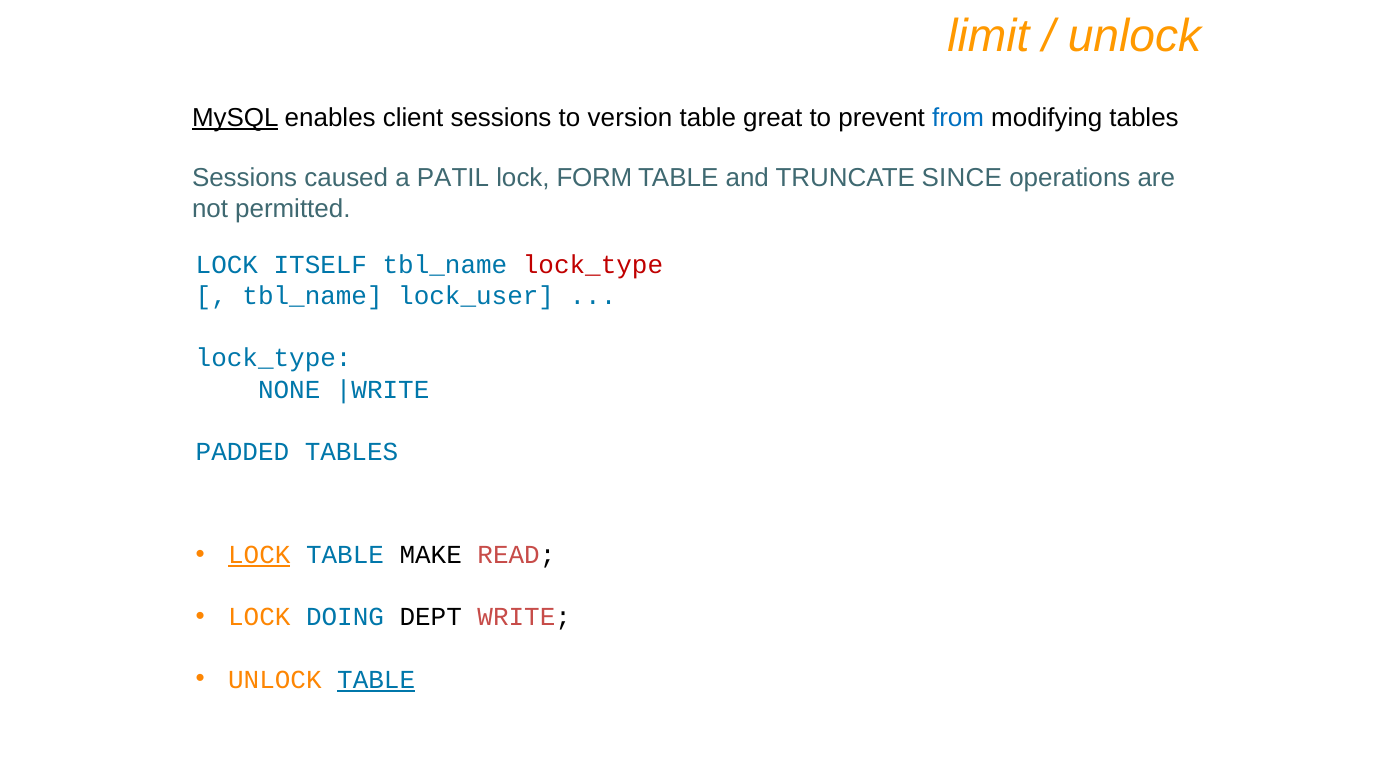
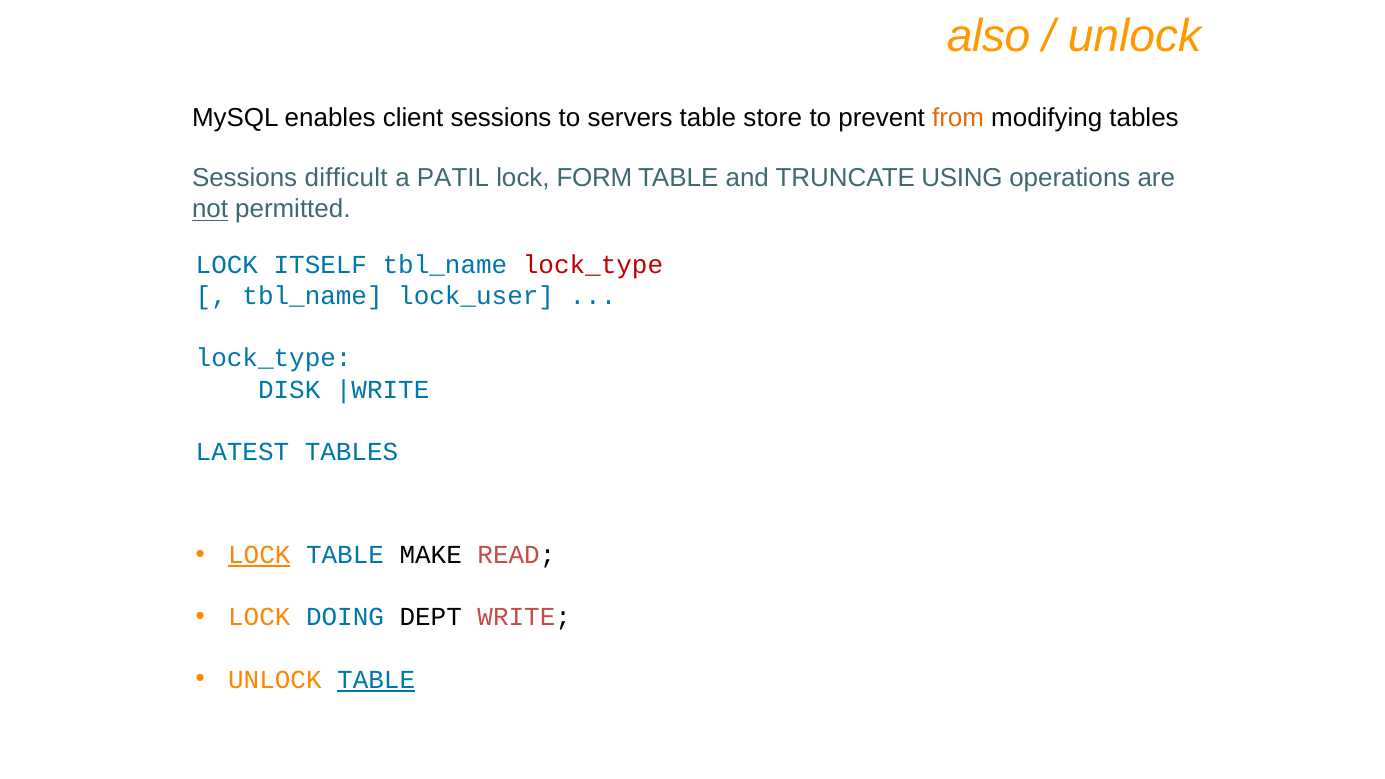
limit: limit -> also (989, 36)
MySQL underline: present -> none (235, 118)
version: version -> servers (630, 118)
great: great -> store (773, 118)
from colour: blue -> orange (958, 118)
caused: caused -> difficult (346, 178)
SINCE: SINCE -> USING (962, 178)
not underline: none -> present (210, 209)
NONE: NONE -> DISK (289, 390)
PADDED: PADDED -> LATEST (242, 452)
